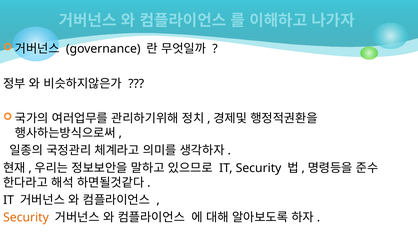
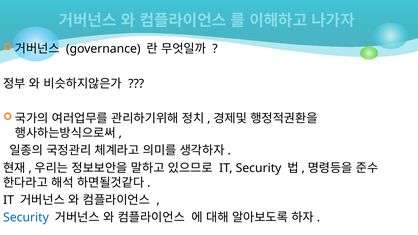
Security colour: orange -> blue (26, 218)
